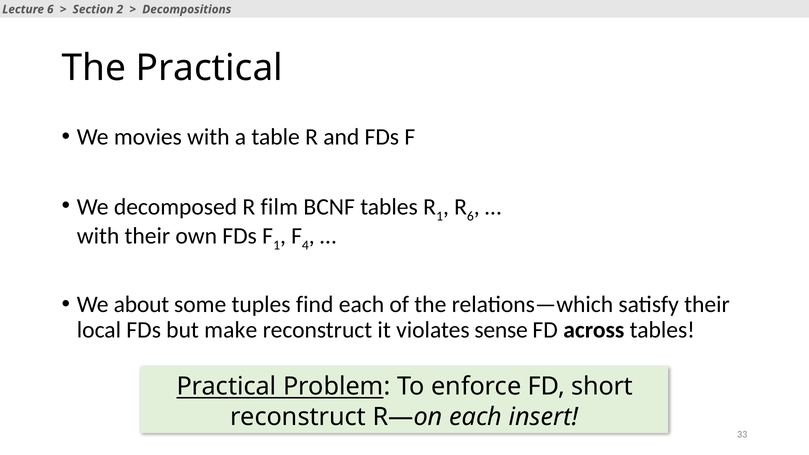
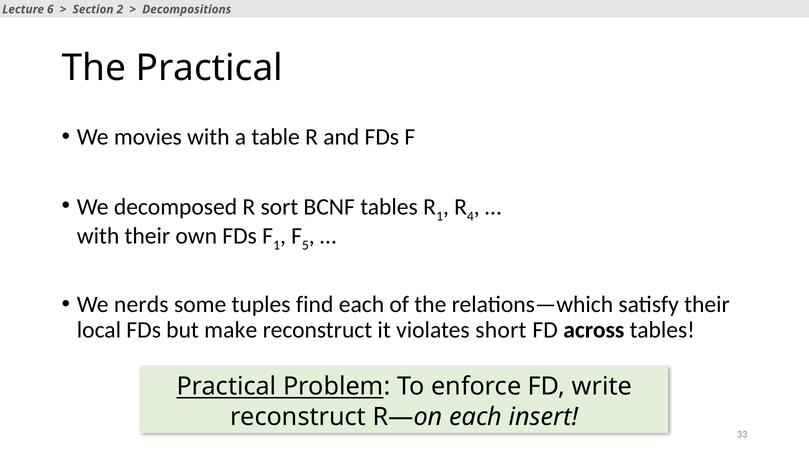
film: film -> sort (279, 207)
R 6: 6 -> 4 (470, 216)
4: 4 -> 5 (305, 245)
about: about -> nerds (141, 305)
sense: sense -> short (501, 330)
short: short -> write (602, 386)
